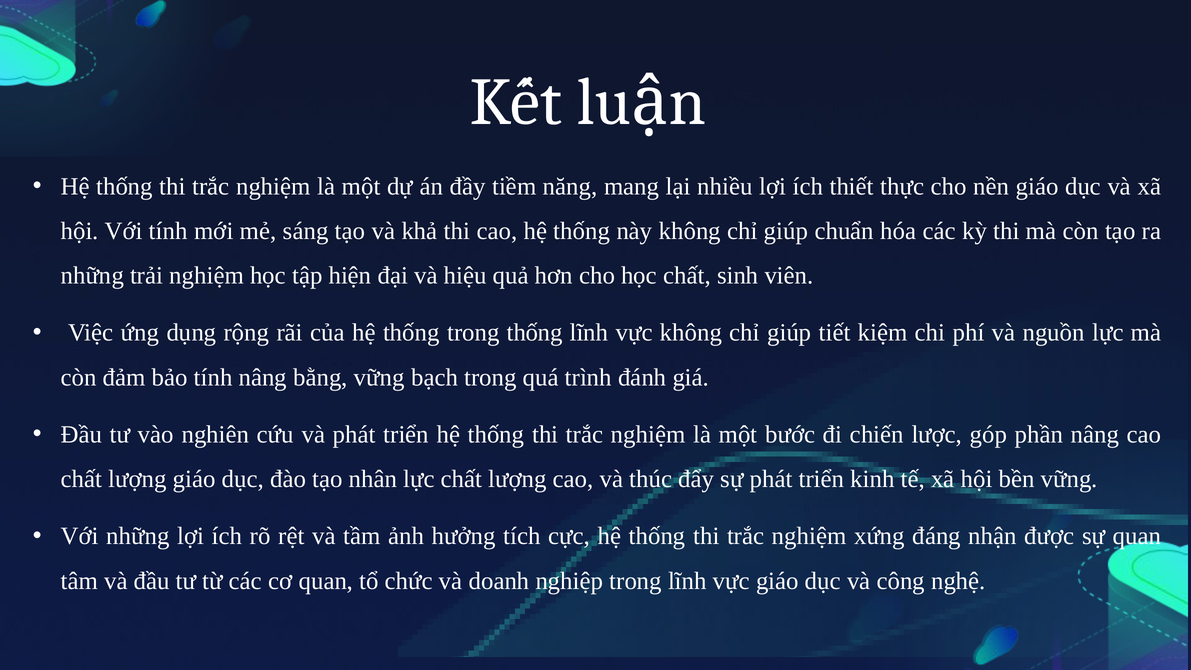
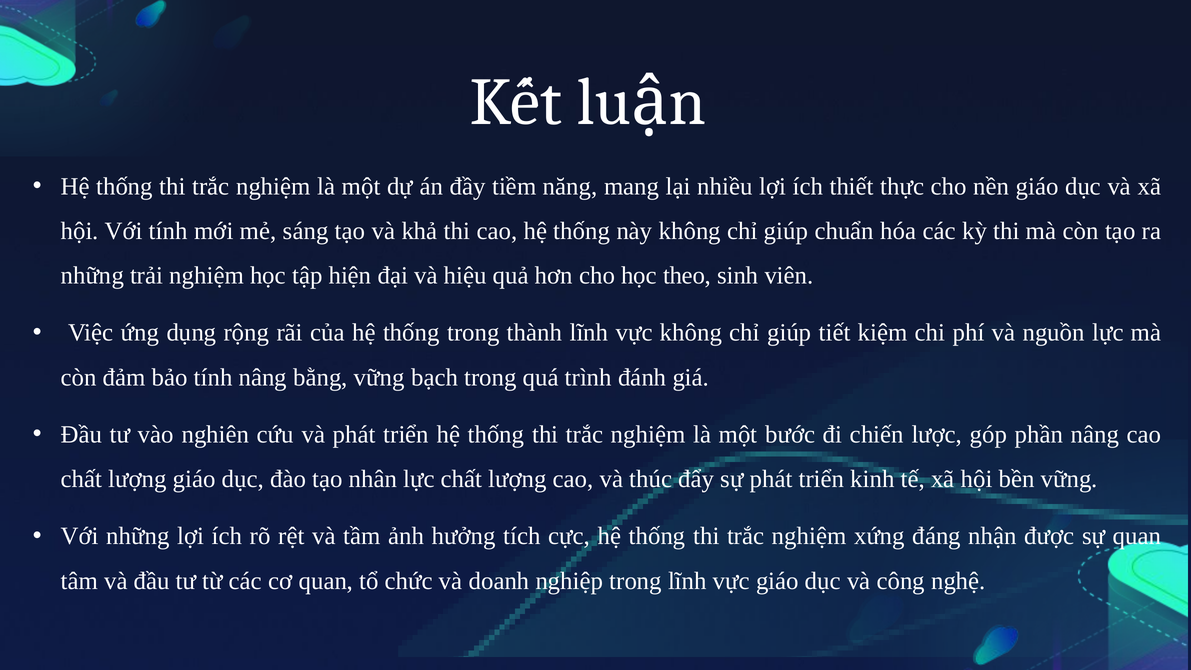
học chất: chất -> theo (687, 276)
trong thống: thống -> thành (535, 333)
